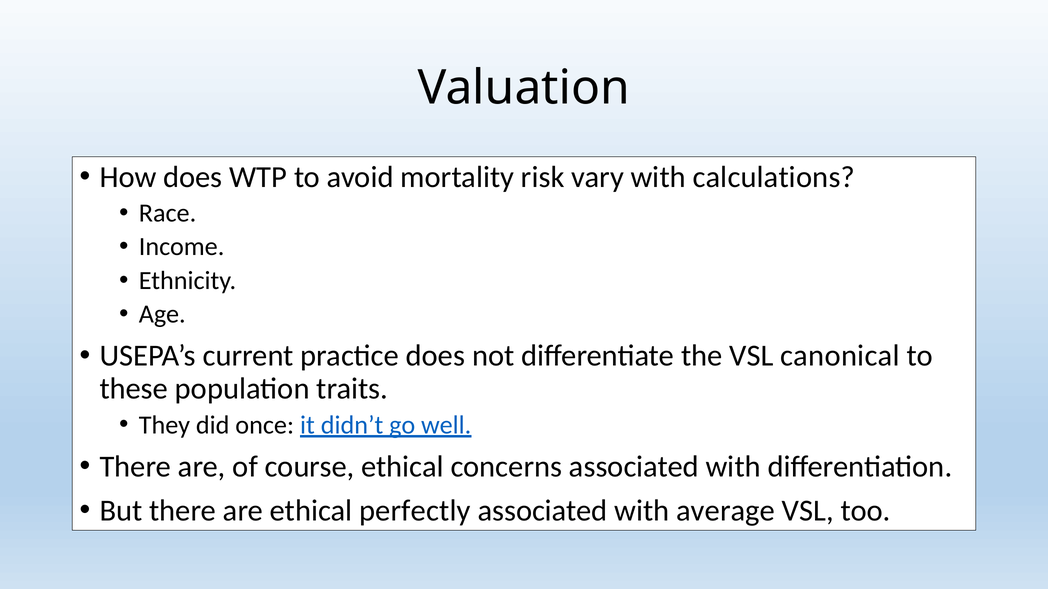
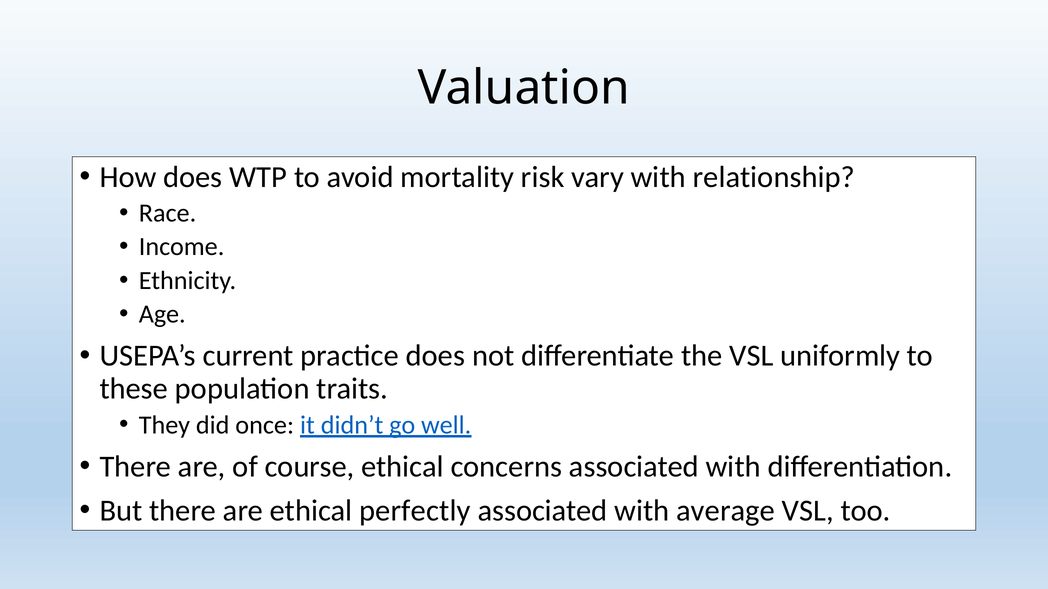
calculations: calculations -> relationship (774, 177)
canonical: canonical -> uniformly (840, 356)
